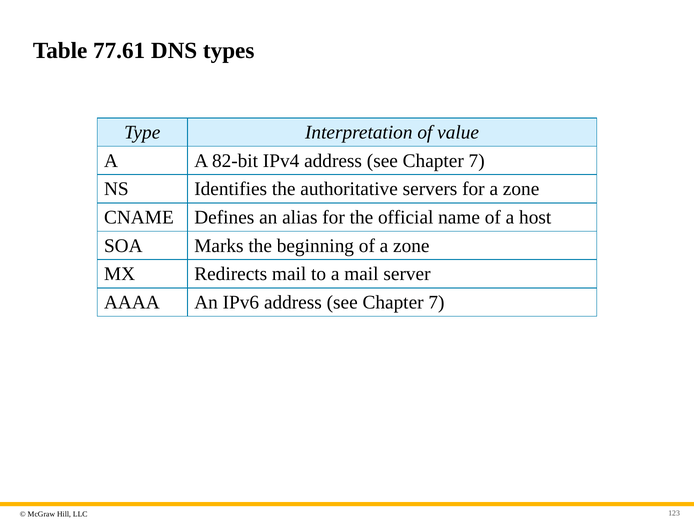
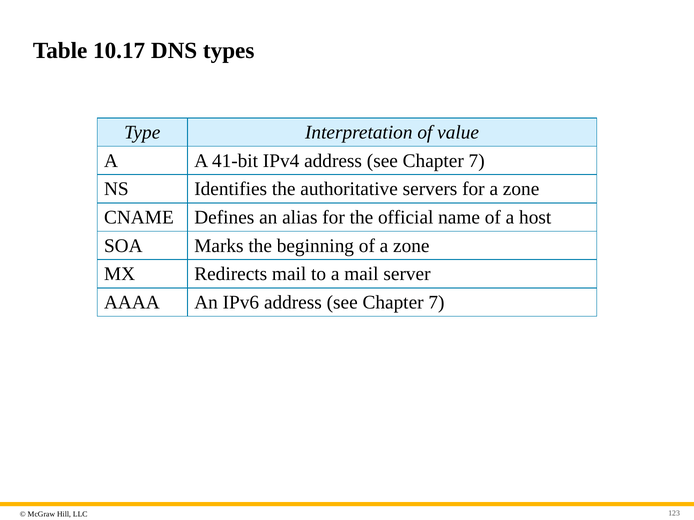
77.61: 77.61 -> 10.17 (119, 51)
82-bit: 82-bit -> 41-bit (235, 161)
